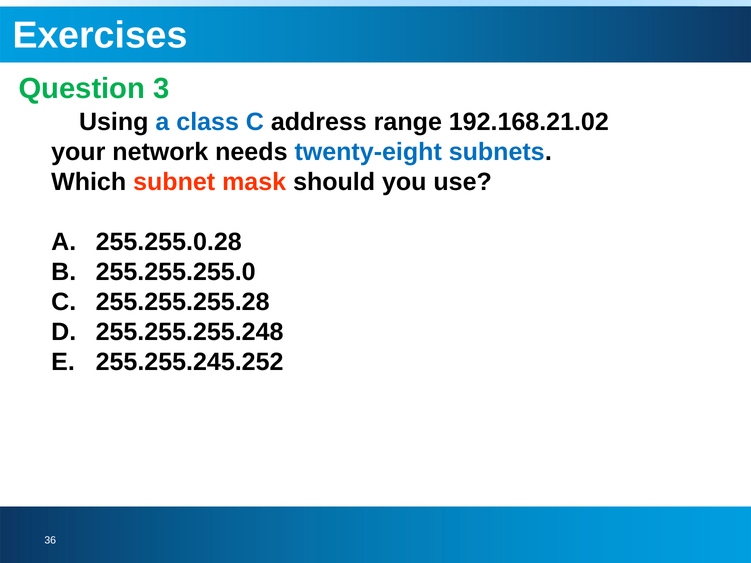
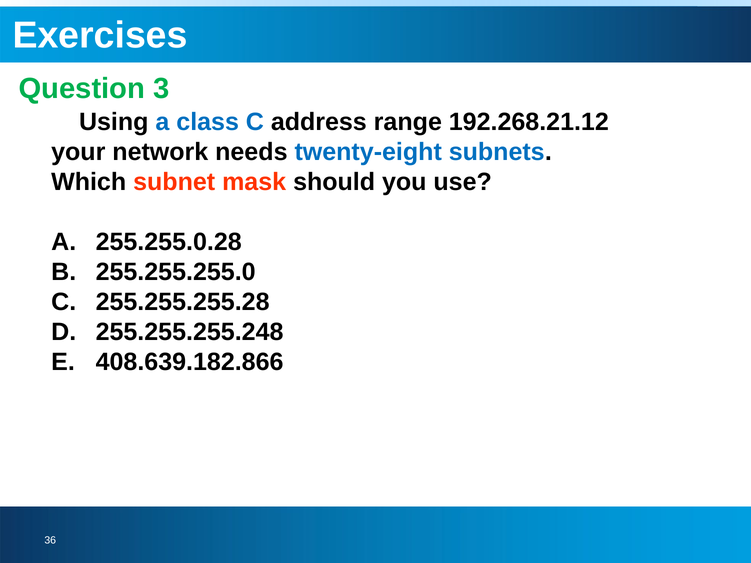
192.168.21.02: 192.168.21.02 -> 192.268.21.12 (529, 122)
255.255.245.252: 255.255.245.252 -> 408.639.182.866 (190, 362)
